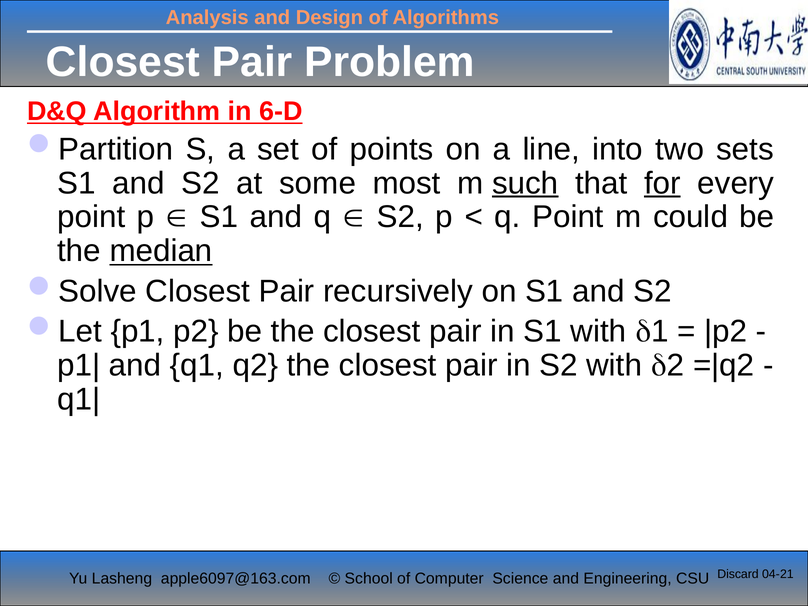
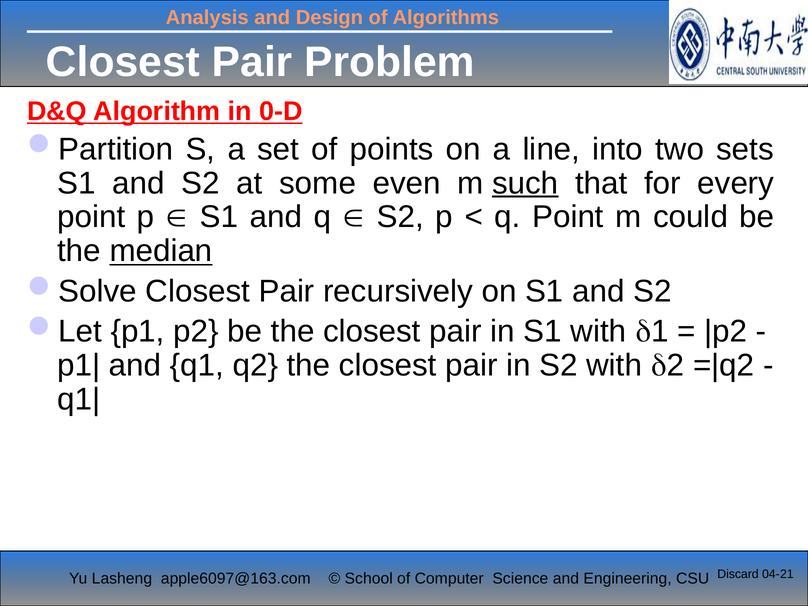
6-D: 6-D -> 0-D (281, 111)
most: most -> even (407, 183)
for underline: present -> none (662, 183)
